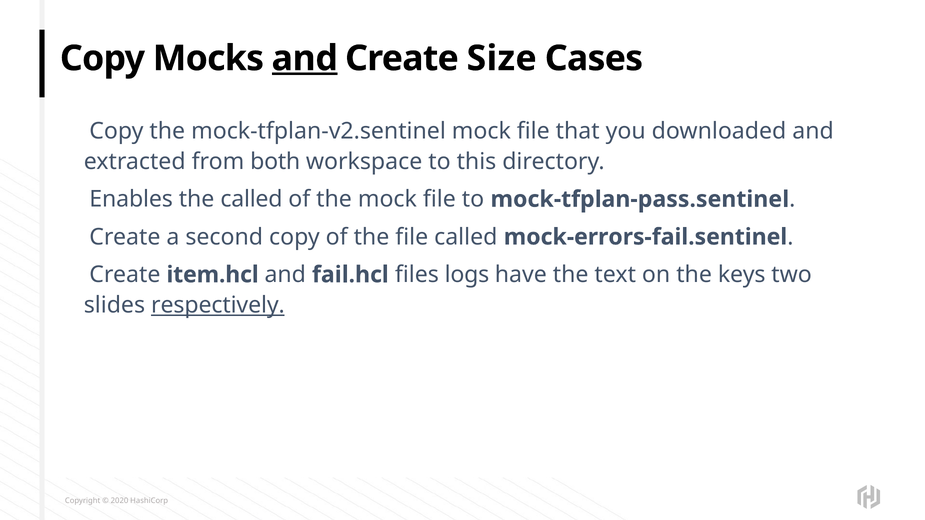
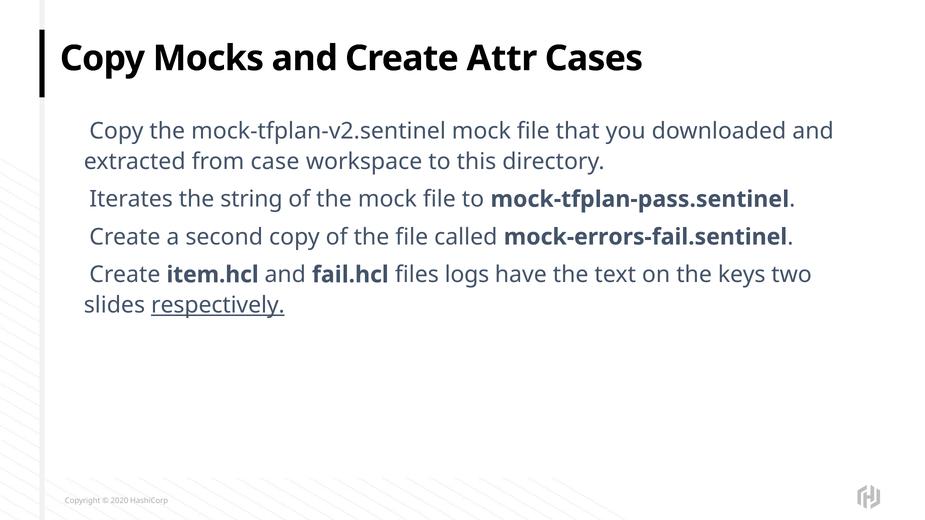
and underline: present -> none (305, 58)
Size: Size -> Attr (502, 58)
both: both -> case (275, 162)
Enables: Enables -> Iterates (131, 199)
the called: called -> string (251, 199)
